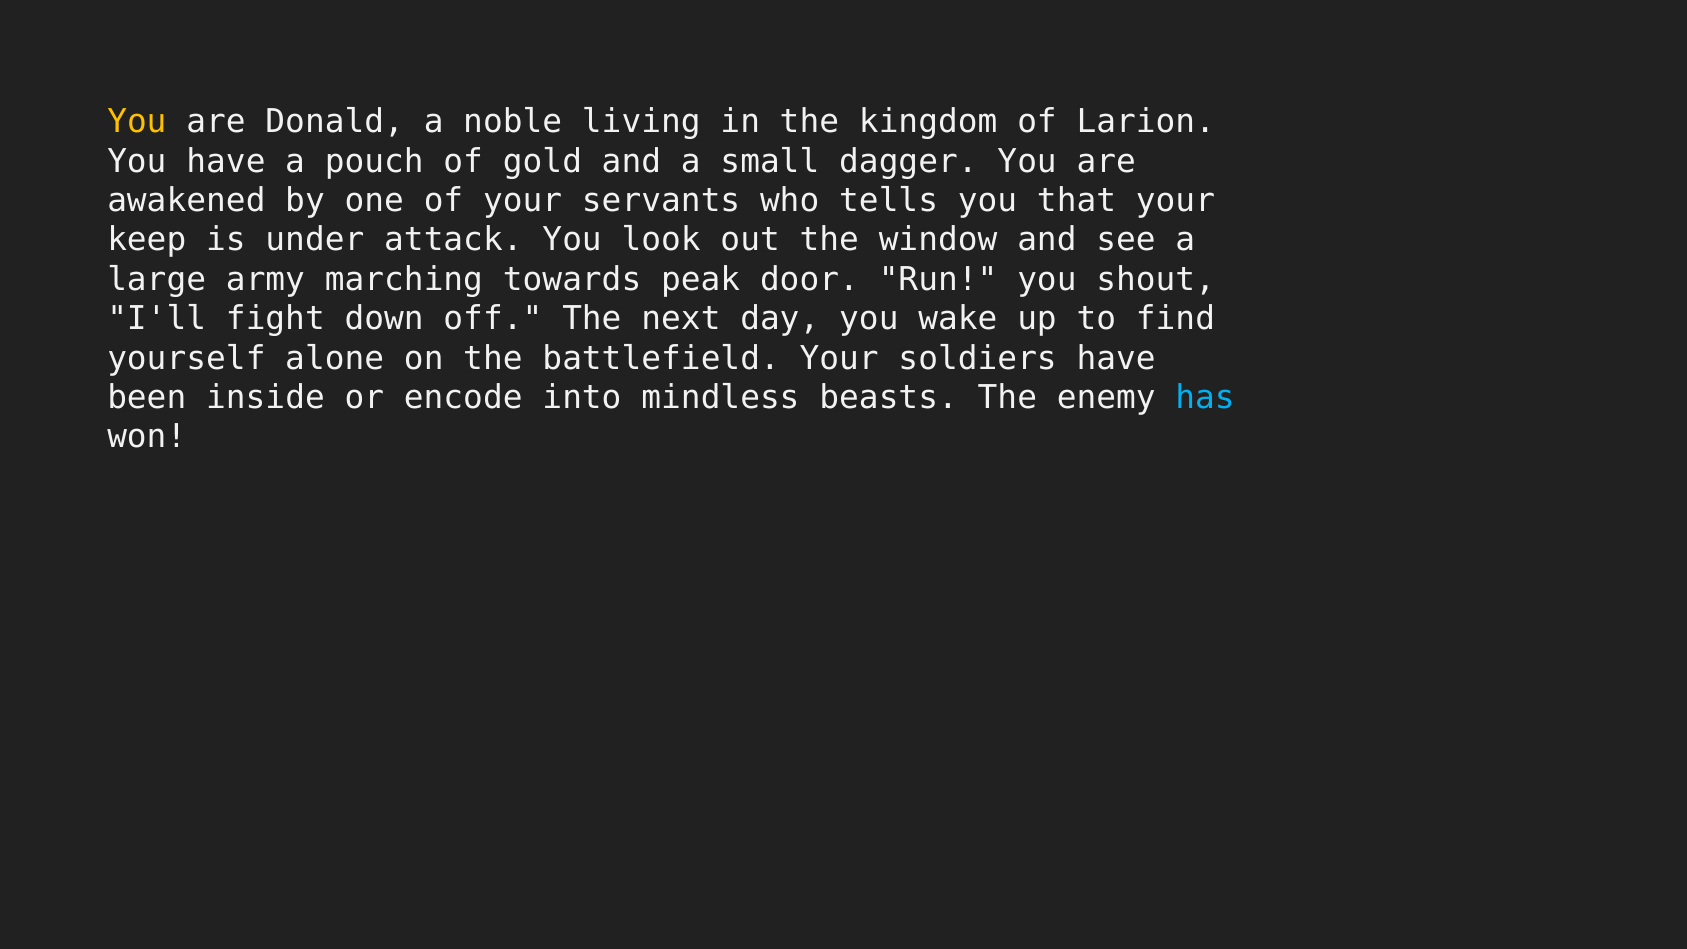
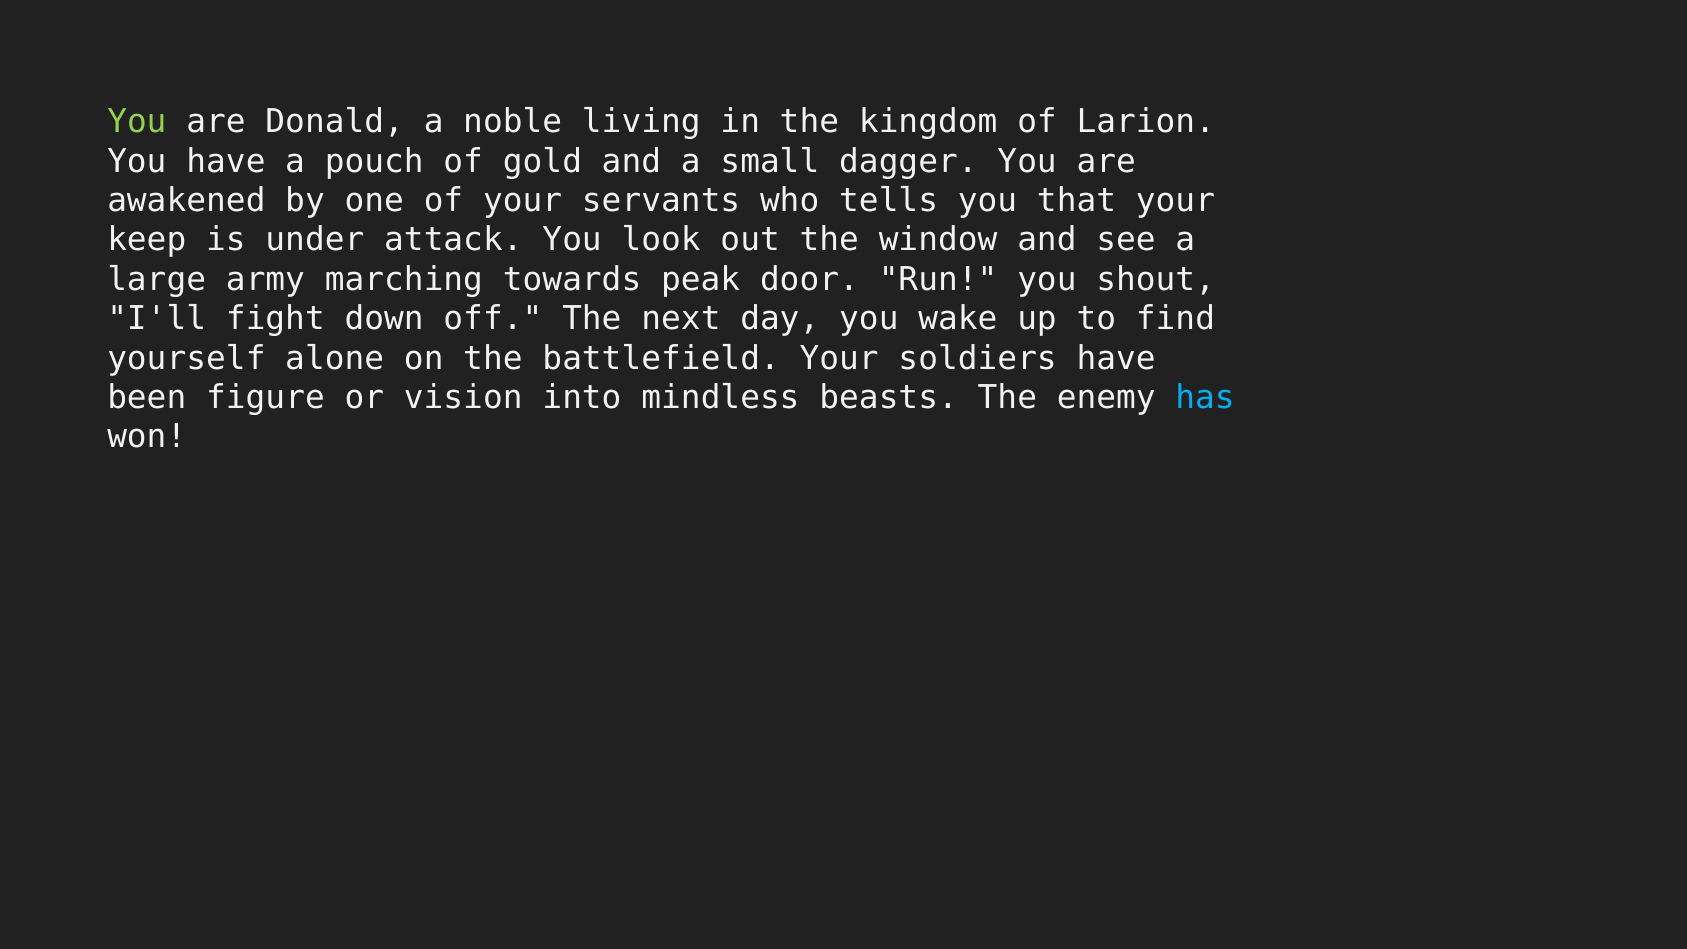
You colour: yellow -> light green (137, 122)
inside: inside -> figure (265, 398)
encode: encode -> vision (463, 398)
